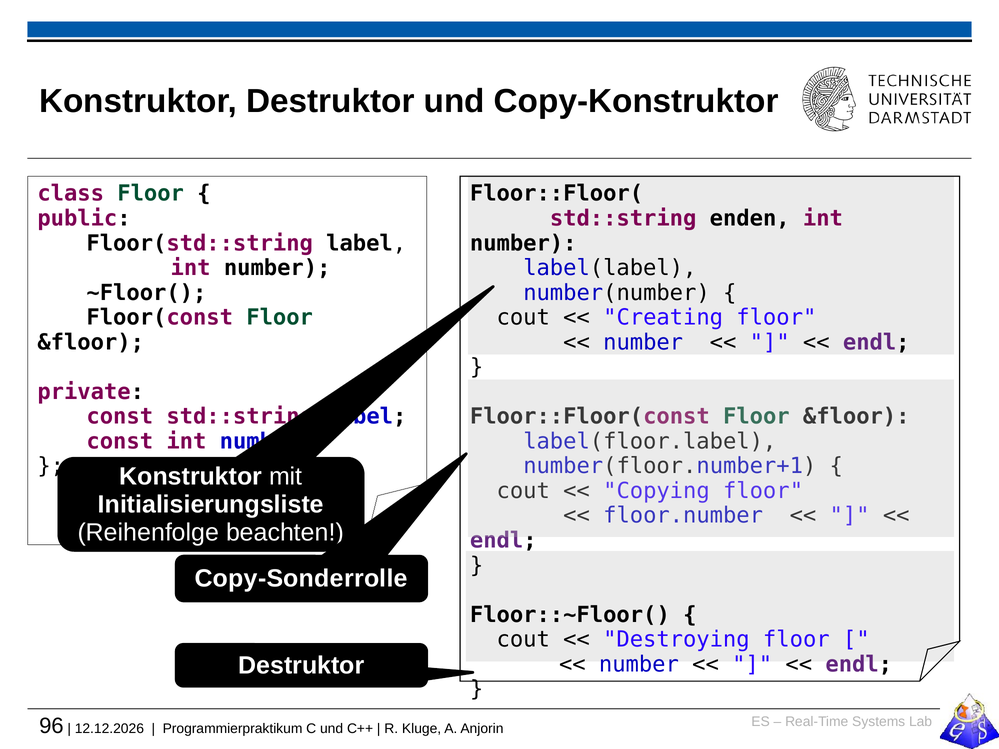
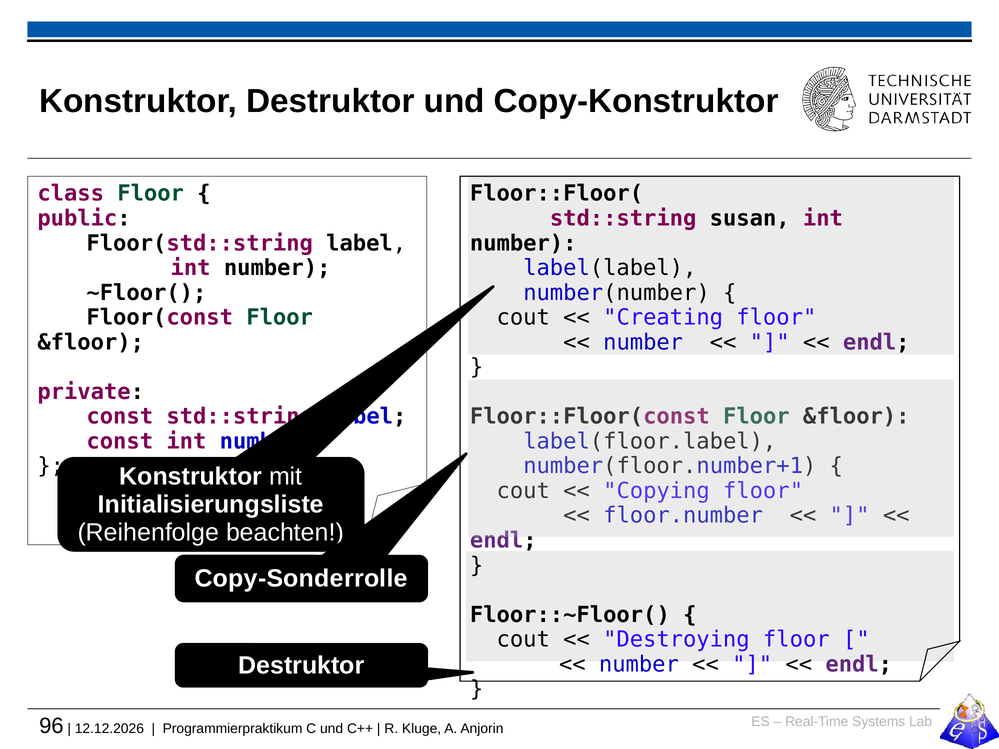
enden: enden -> susan (750, 219)
